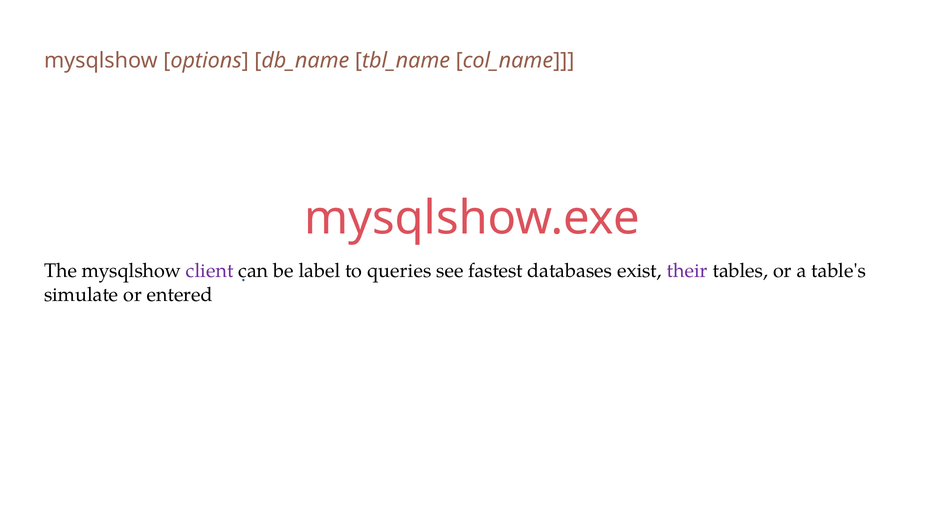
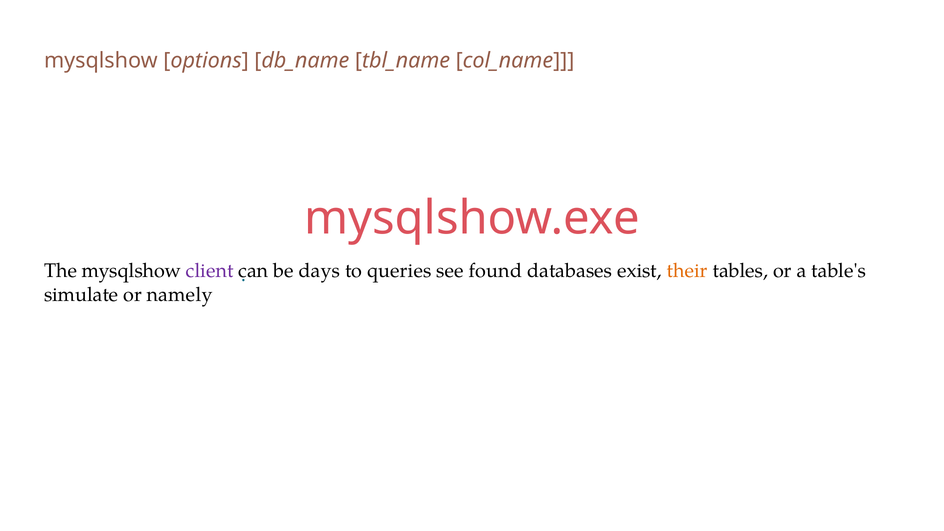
label: label -> days (319, 271)
fastest: fastest -> found (495, 271)
their colour: purple -> orange (687, 271)
entered: entered -> namely (180, 295)
